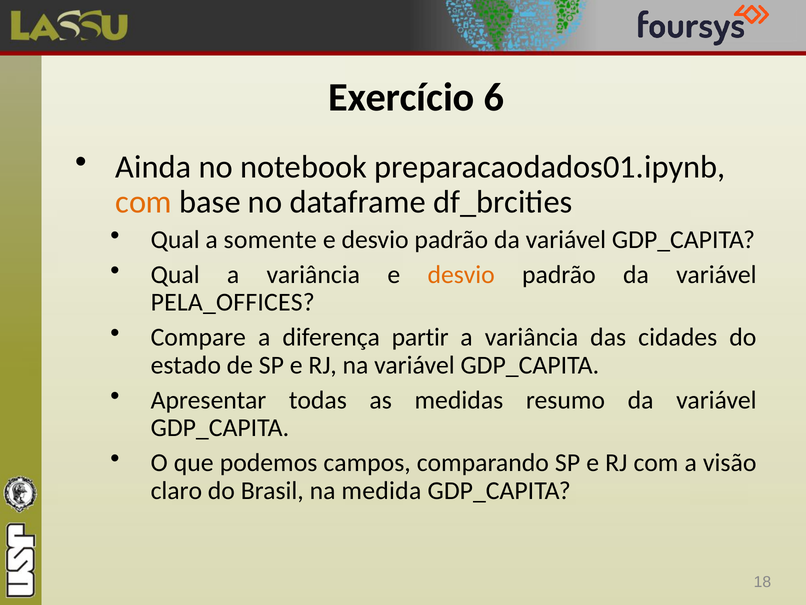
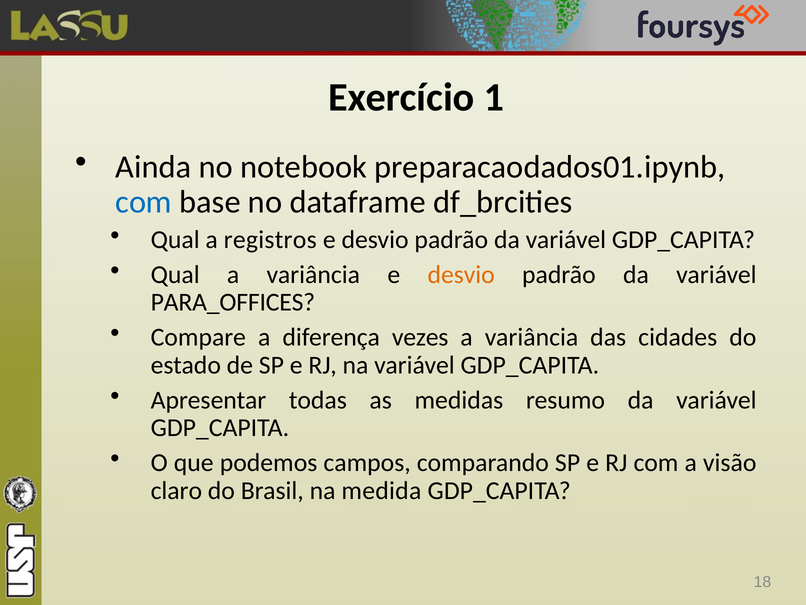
6: 6 -> 1 (494, 98)
com colour: orange -> blue (144, 202)
somente: somente -> registros (270, 240)
PELA_OFFICES: PELA_OFFICES -> PARA_OFFICES (233, 302)
partir: partir -> vezes (420, 337)
